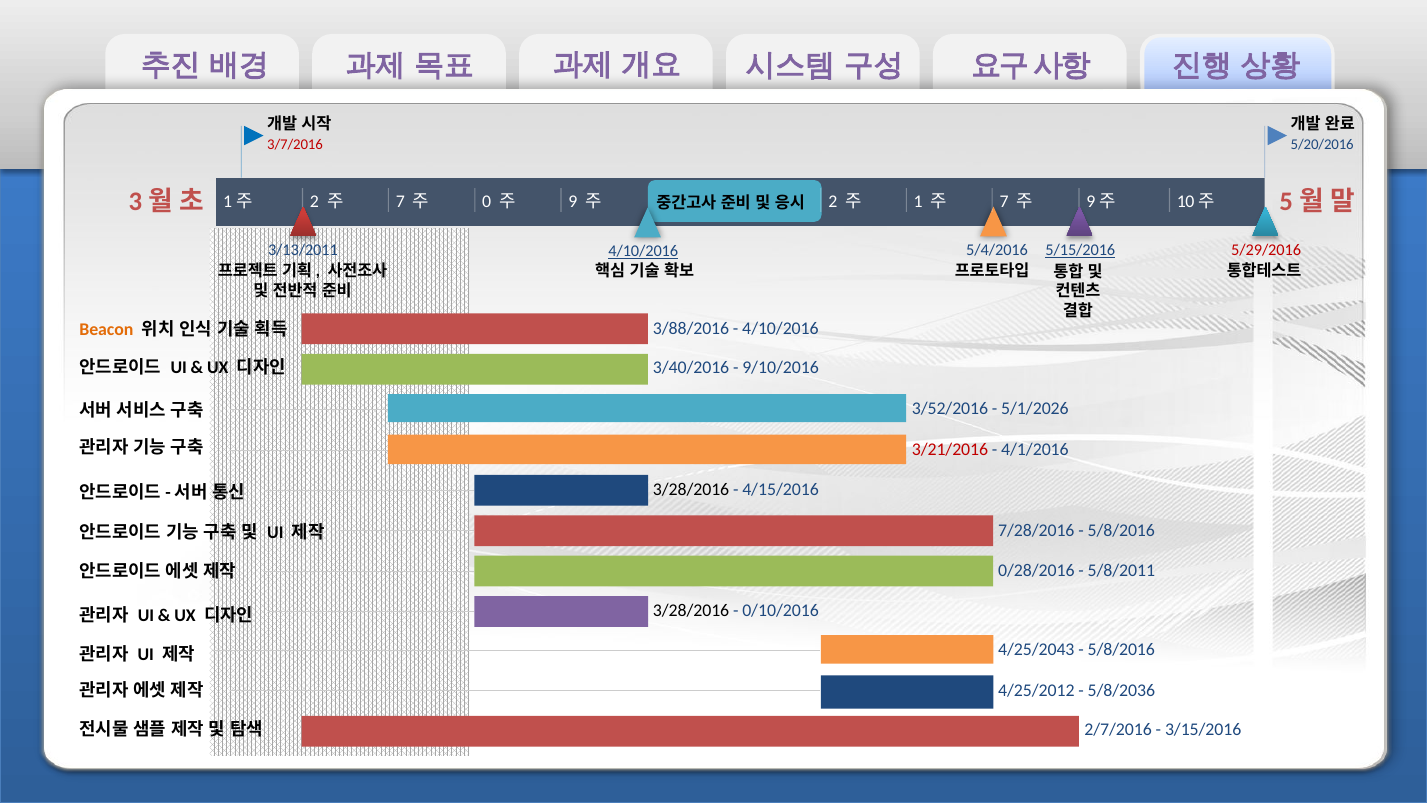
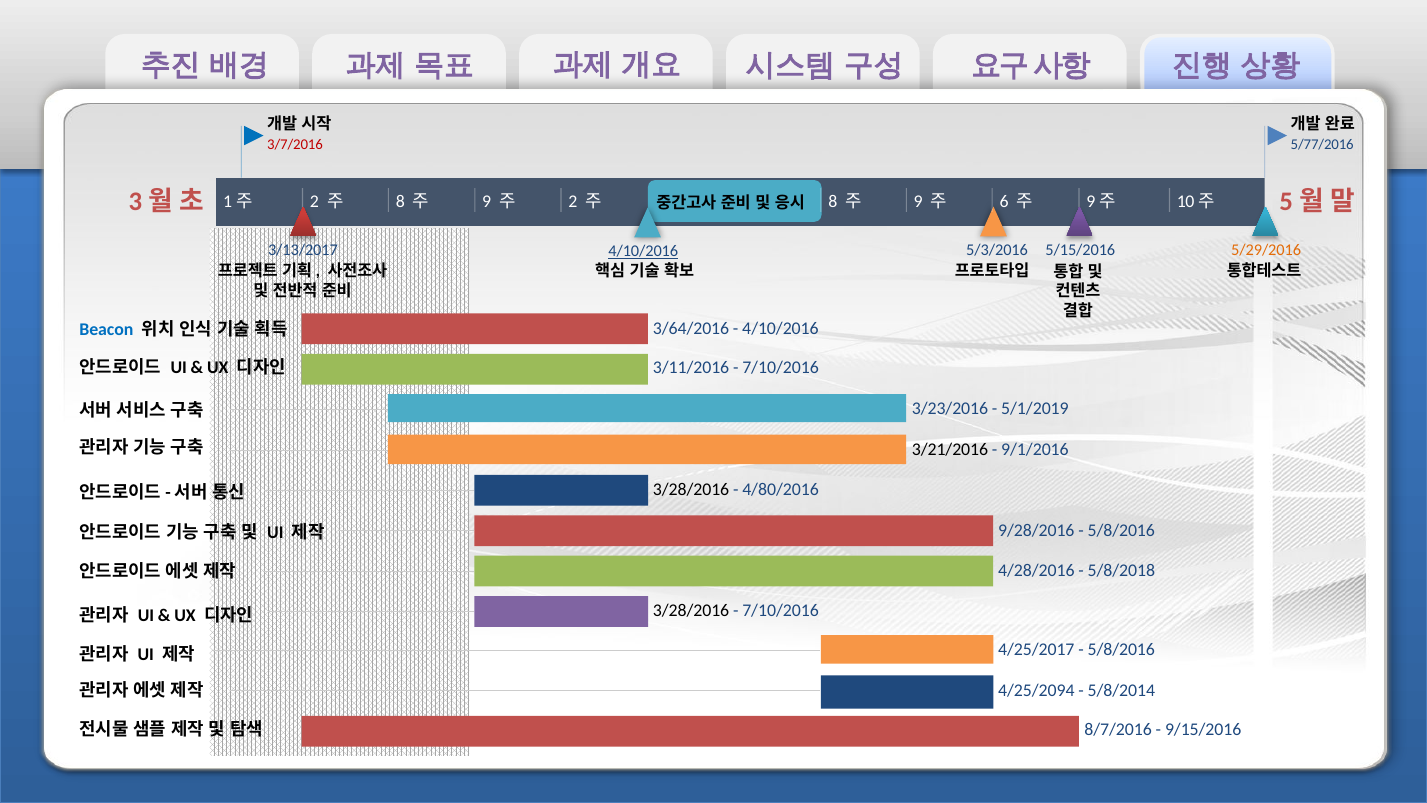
5/20/2016: 5/20/2016 -> 5/77/2016 (1322, 144)
7: 7 -> 8 (400, 201)
9: 9 -> 2 (573, 201)
1: 1 -> 9 (918, 201)
0: 0 -> 9 (487, 201)
2: 2 -> 8 (833, 201)
7: 7 -> 6 (1004, 201)
3/13/2011: 3/13/2011 -> 3/13/2017 (303, 250)
5/4/2016: 5/4/2016 -> 5/3/2016 (997, 250)
5/15/2016 underline: present -> none (1080, 250)
5/29/2016 colour: red -> orange (1266, 250)
3/88/2016: 3/88/2016 -> 3/64/2016 (691, 328)
Beacon colour: orange -> blue (106, 329)
3/40/2016: 3/40/2016 -> 3/11/2016 (691, 367)
9/10/2016: 9/10/2016 -> 7/10/2016 (781, 367)
3/52/2016: 3/52/2016 -> 3/23/2016 (950, 408)
5/1/2026: 5/1/2026 -> 5/1/2019 (1035, 408)
3/21/2016 colour: red -> black (950, 449)
4/1/2016: 4/1/2016 -> 9/1/2016 (1035, 449)
4/15/2016: 4/15/2016 -> 4/80/2016 (781, 490)
7/28/2016: 7/28/2016 -> 9/28/2016 (1036, 530)
0/28/2016: 0/28/2016 -> 4/28/2016 (1036, 570)
5/8/2011: 5/8/2011 -> 5/8/2018 (1121, 570)
0/10/2016: 0/10/2016 -> 7/10/2016 (781, 610)
4/25/2043: 4/25/2043 -> 4/25/2017 (1036, 649)
4/25/2012: 4/25/2012 -> 4/25/2094 (1036, 690)
5/8/2036: 5/8/2036 -> 5/8/2014 (1121, 690)
2/7/2016: 2/7/2016 -> 8/7/2016 (1118, 730)
3/15/2016: 3/15/2016 -> 9/15/2016 (1203, 730)
